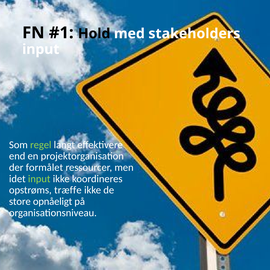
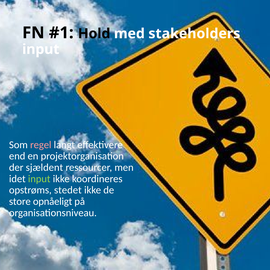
regel colour: light green -> pink (41, 145)
formålet: formålet -> sjældent (44, 167)
træffe: træffe -> stedet (68, 190)
